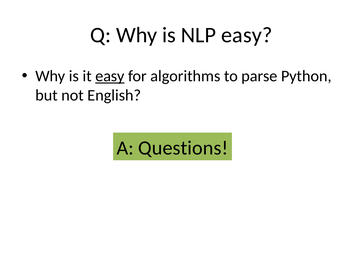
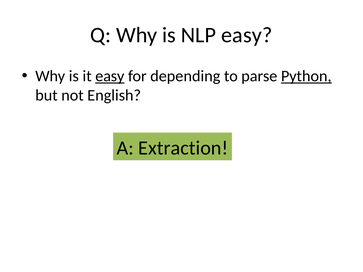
algorithms: algorithms -> depending (185, 76)
Python underline: none -> present (306, 76)
Questions: Questions -> Extraction (183, 148)
